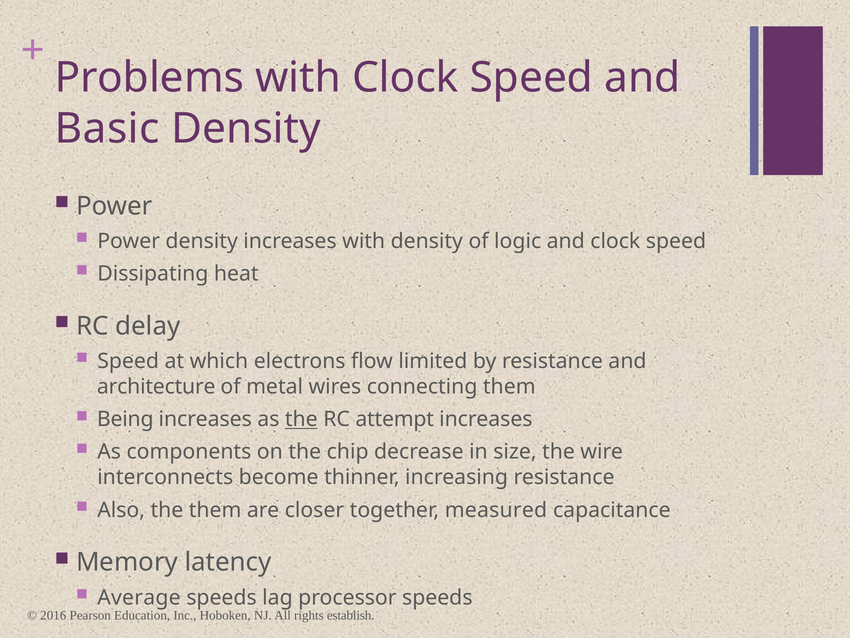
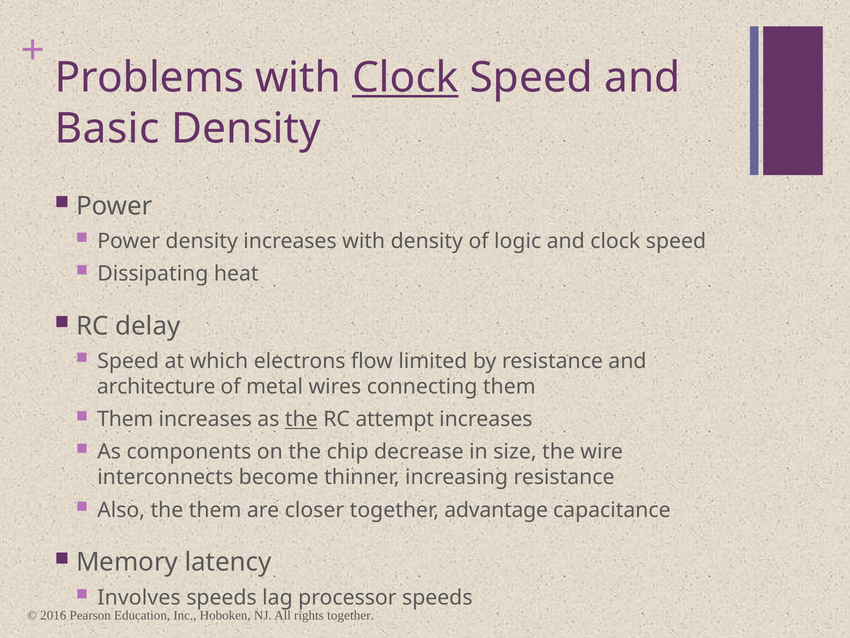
Clock underline: none -> present (405, 78)
Being: Being -> Them (125, 419)
measured: measured -> advantage (496, 510)
Average: Average -> Involves (139, 597)
rights establish: establish -> together (351, 615)
